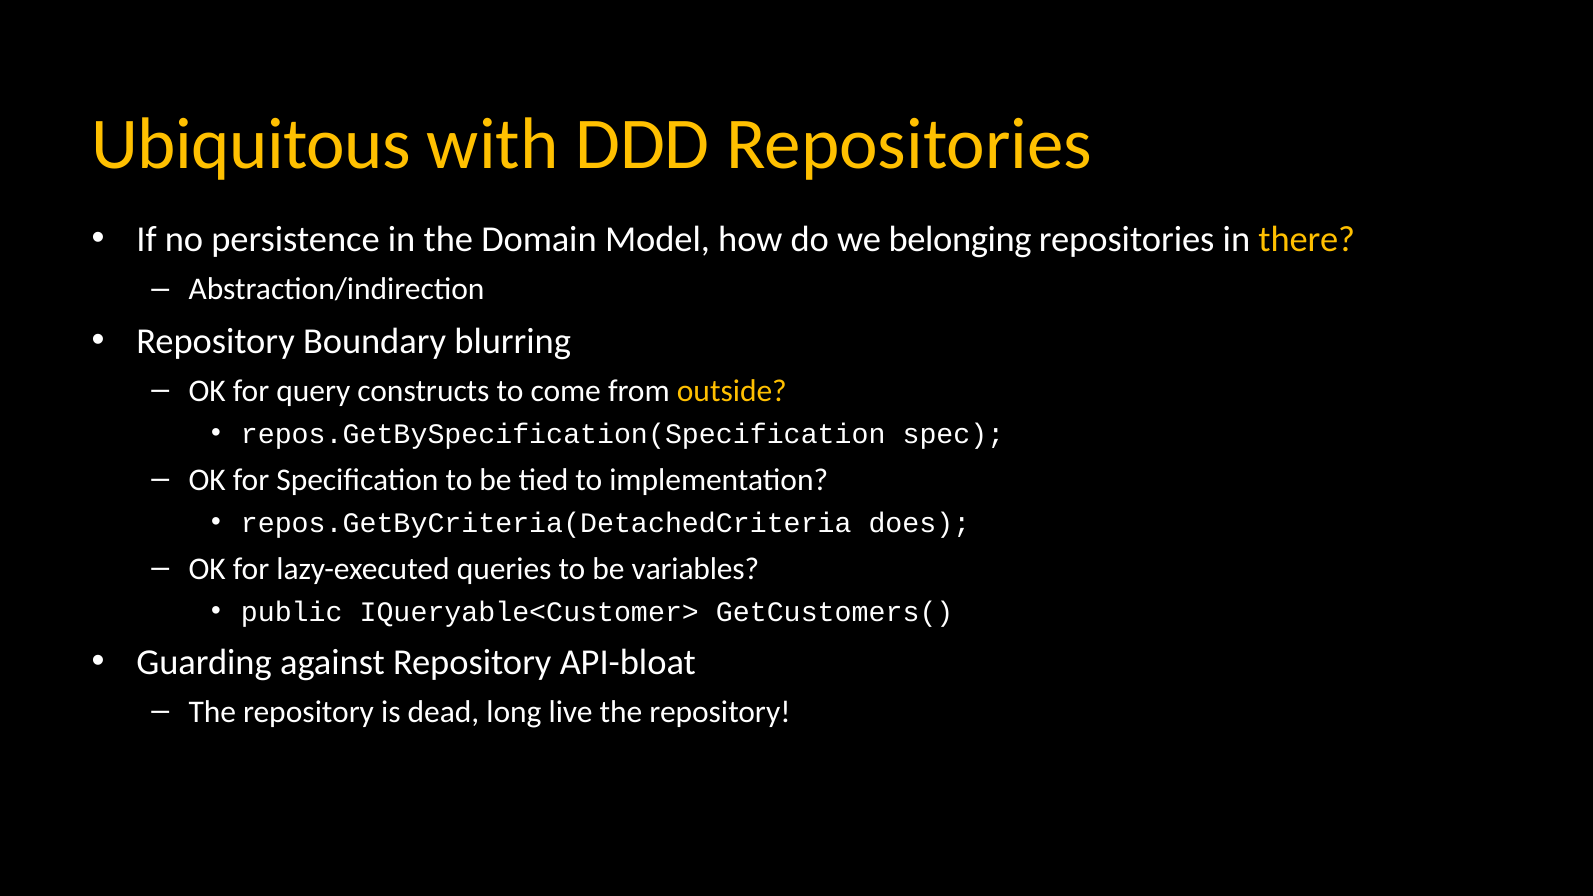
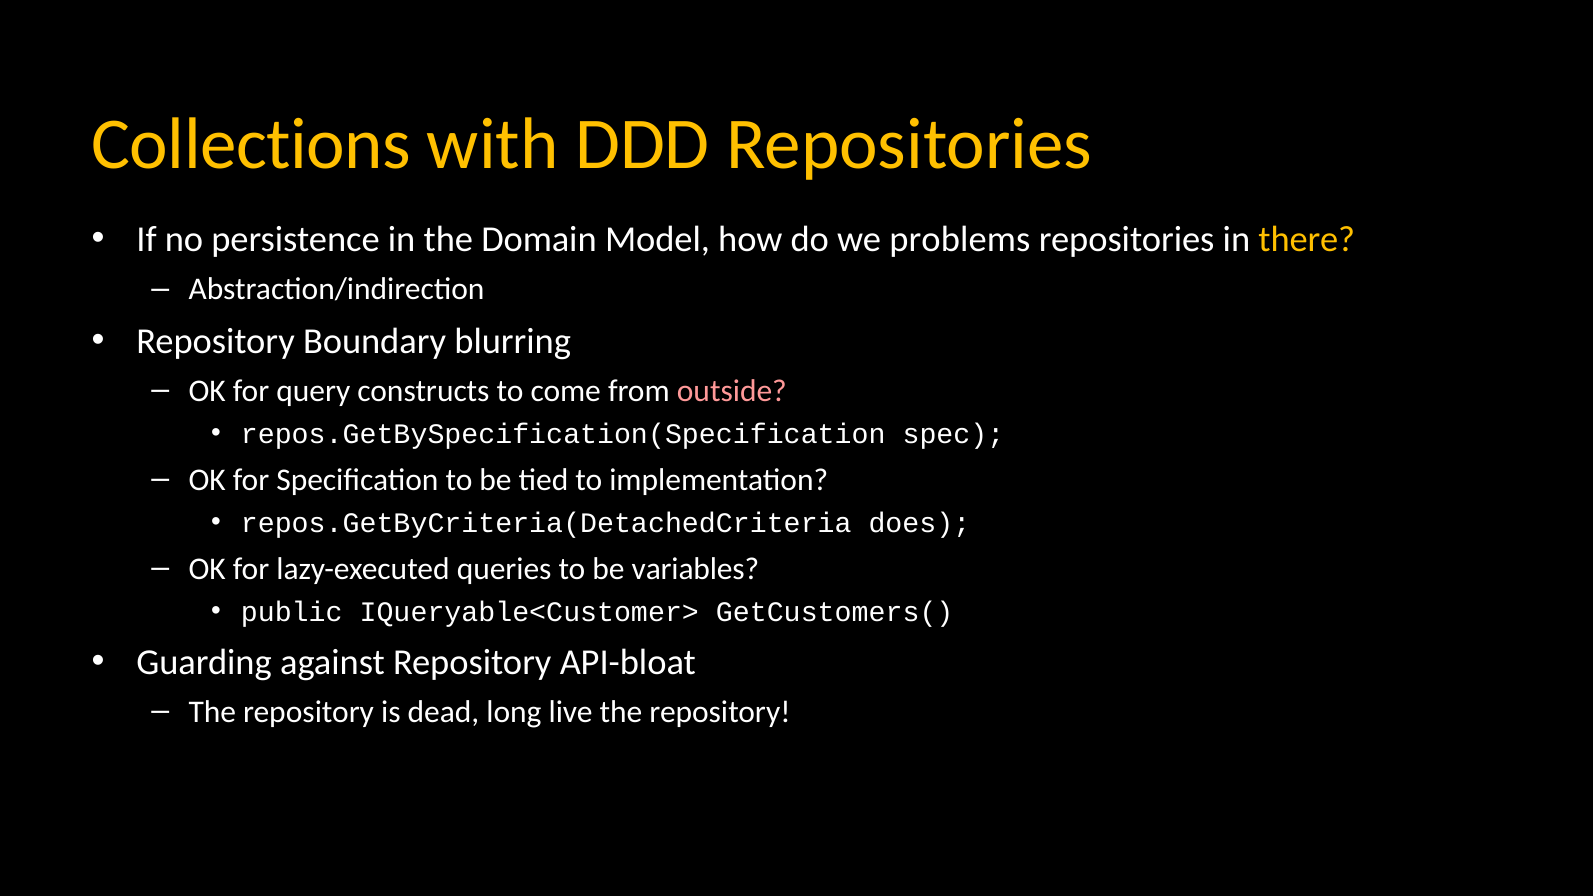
Ubiquitous: Ubiquitous -> Collections (251, 144)
belonging: belonging -> problems (960, 240)
outside colour: yellow -> pink (732, 391)
